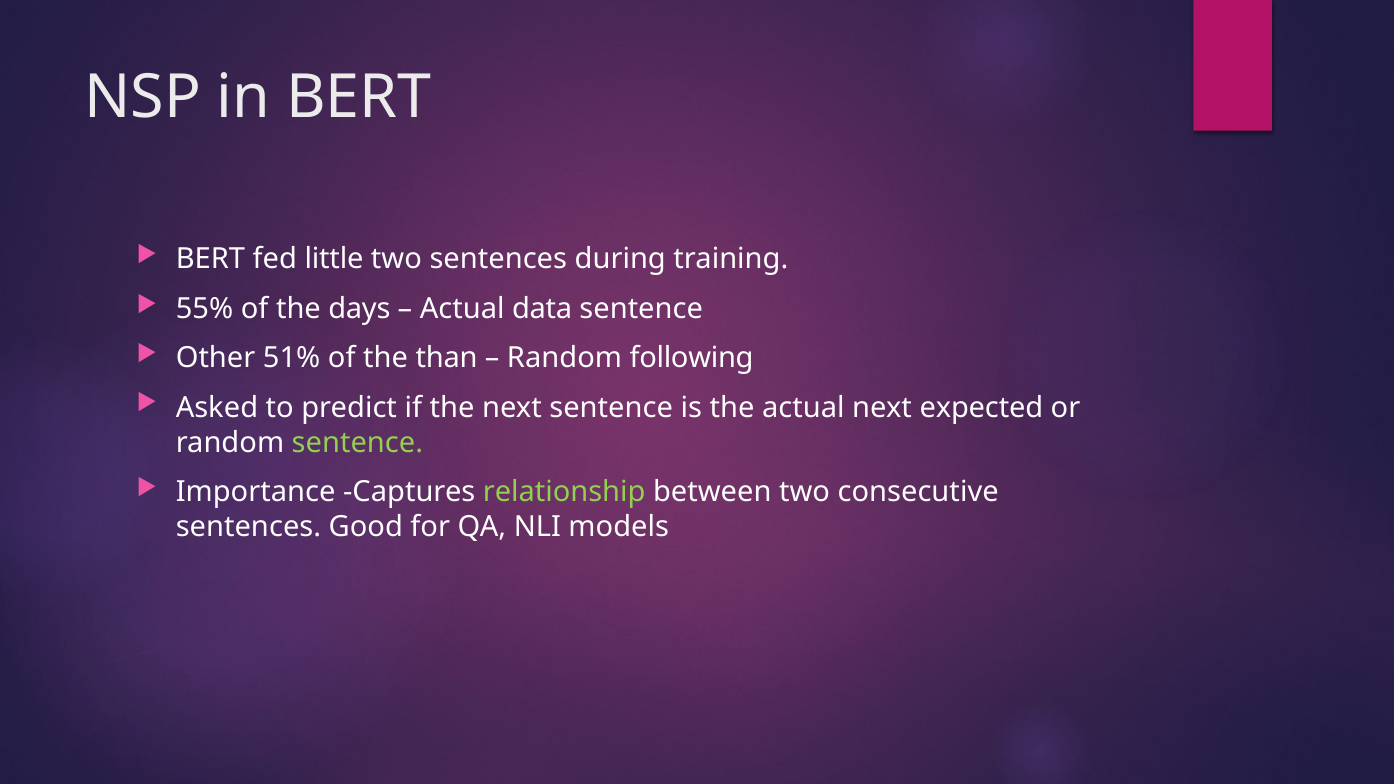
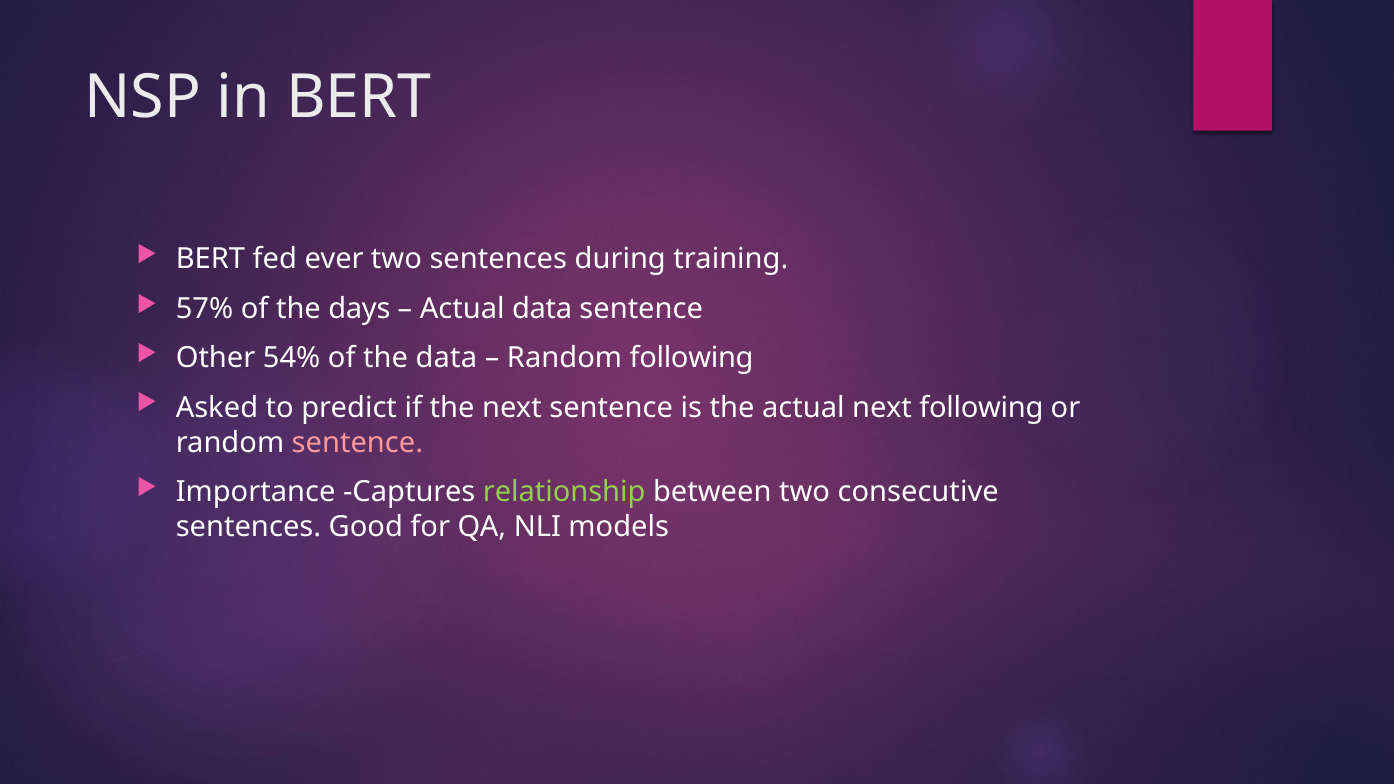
little: little -> ever (334, 259)
55%: 55% -> 57% (205, 309)
51%: 51% -> 54% (292, 358)
the than: than -> data (446, 358)
next expected: expected -> following (981, 408)
sentence colour: light green -> pink (357, 442)
